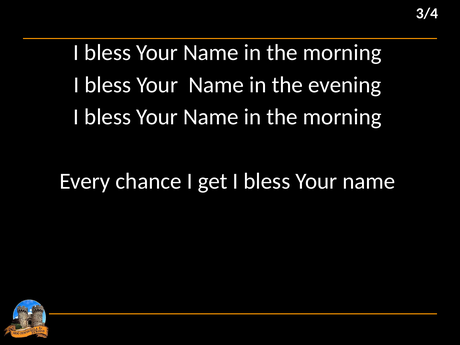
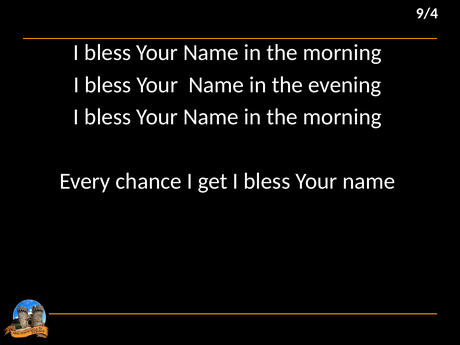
3/4: 3/4 -> 9/4 (427, 14)
